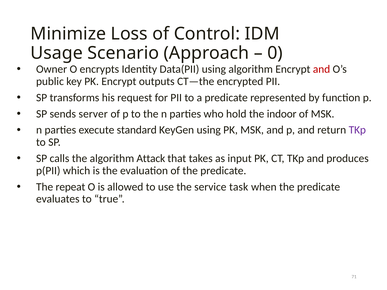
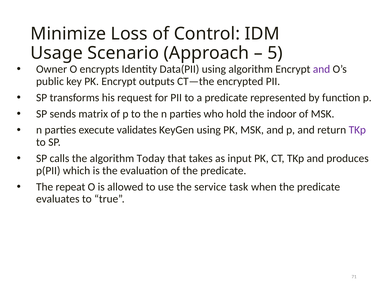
0: 0 -> 5 (275, 53)
and colour: red -> purple (322, 69)
server: server -> matrix (93, 114)
standard: standard -> validates (137, 130)
Attack: Attack -> Today (151, 159)
